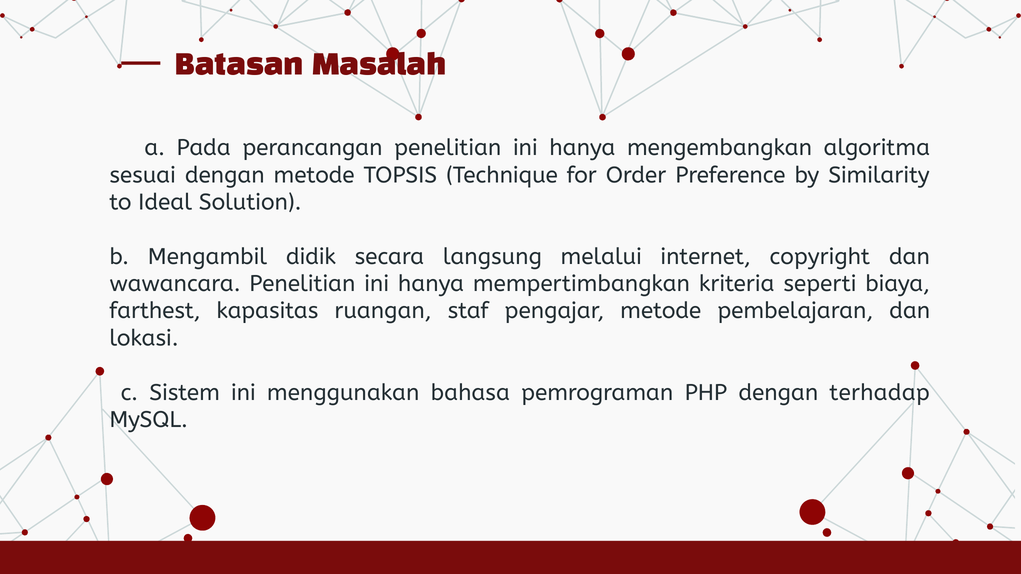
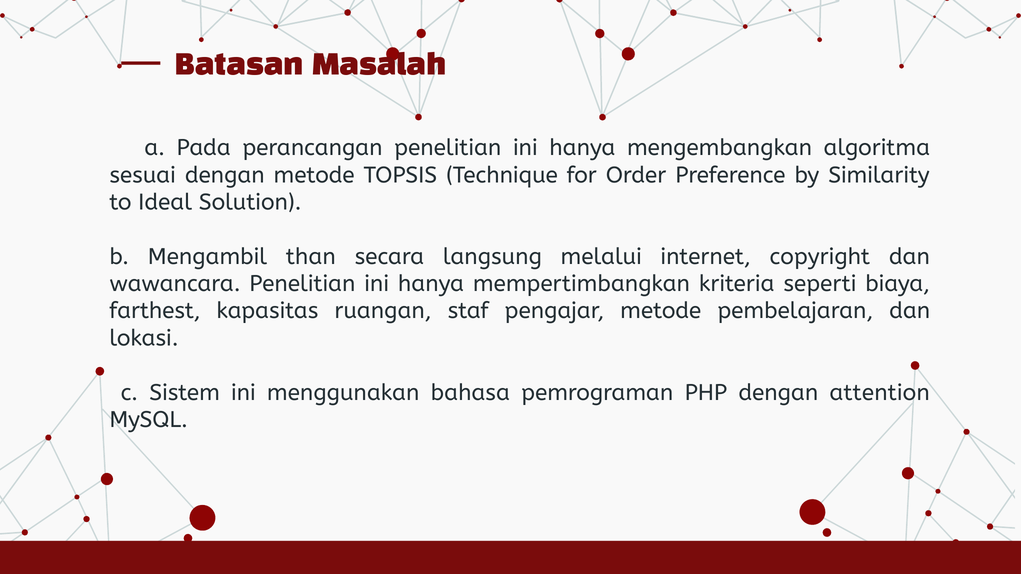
didik: didik -> than (311, 257)
terhadap: terhadap -> attention (880, 393)
